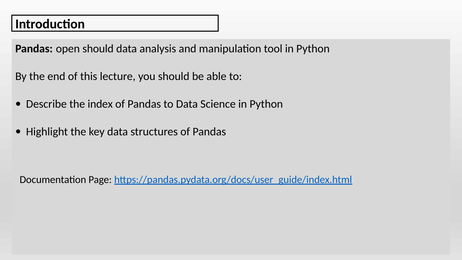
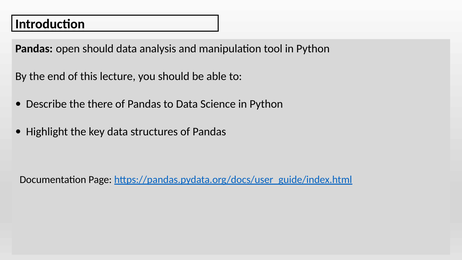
index: index -> there (100, 104)
